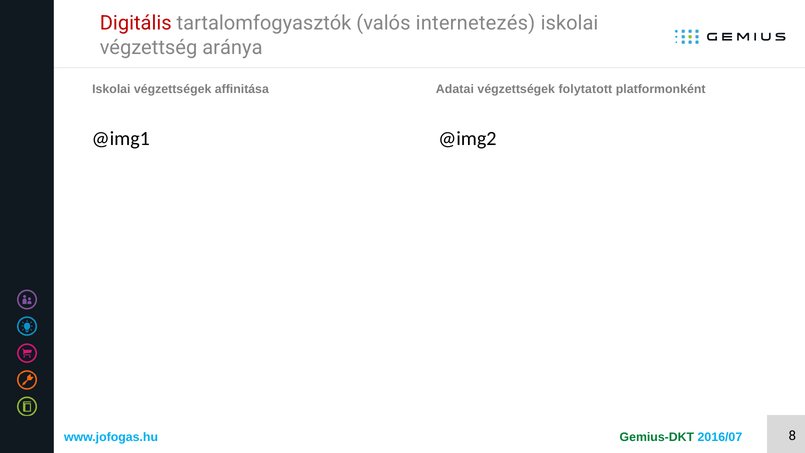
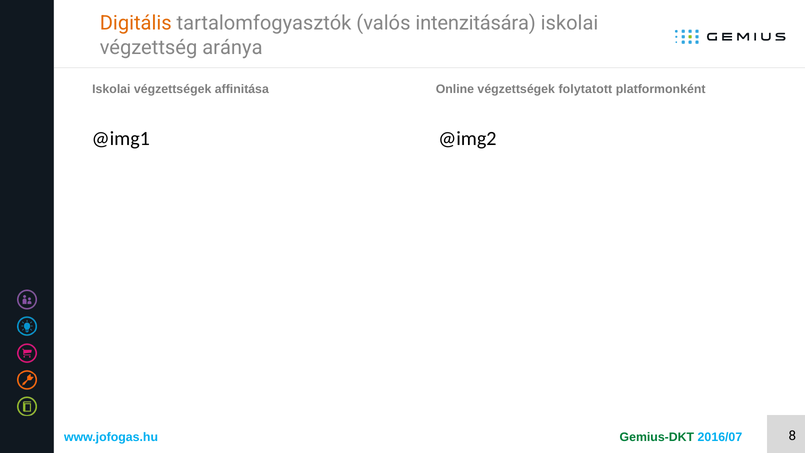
Digitális colour: red -> orange (136, 23)
internetezés: internetezés -> intenzitására (476, 23)
Adatai: Adatai -> Online (455, 89)
